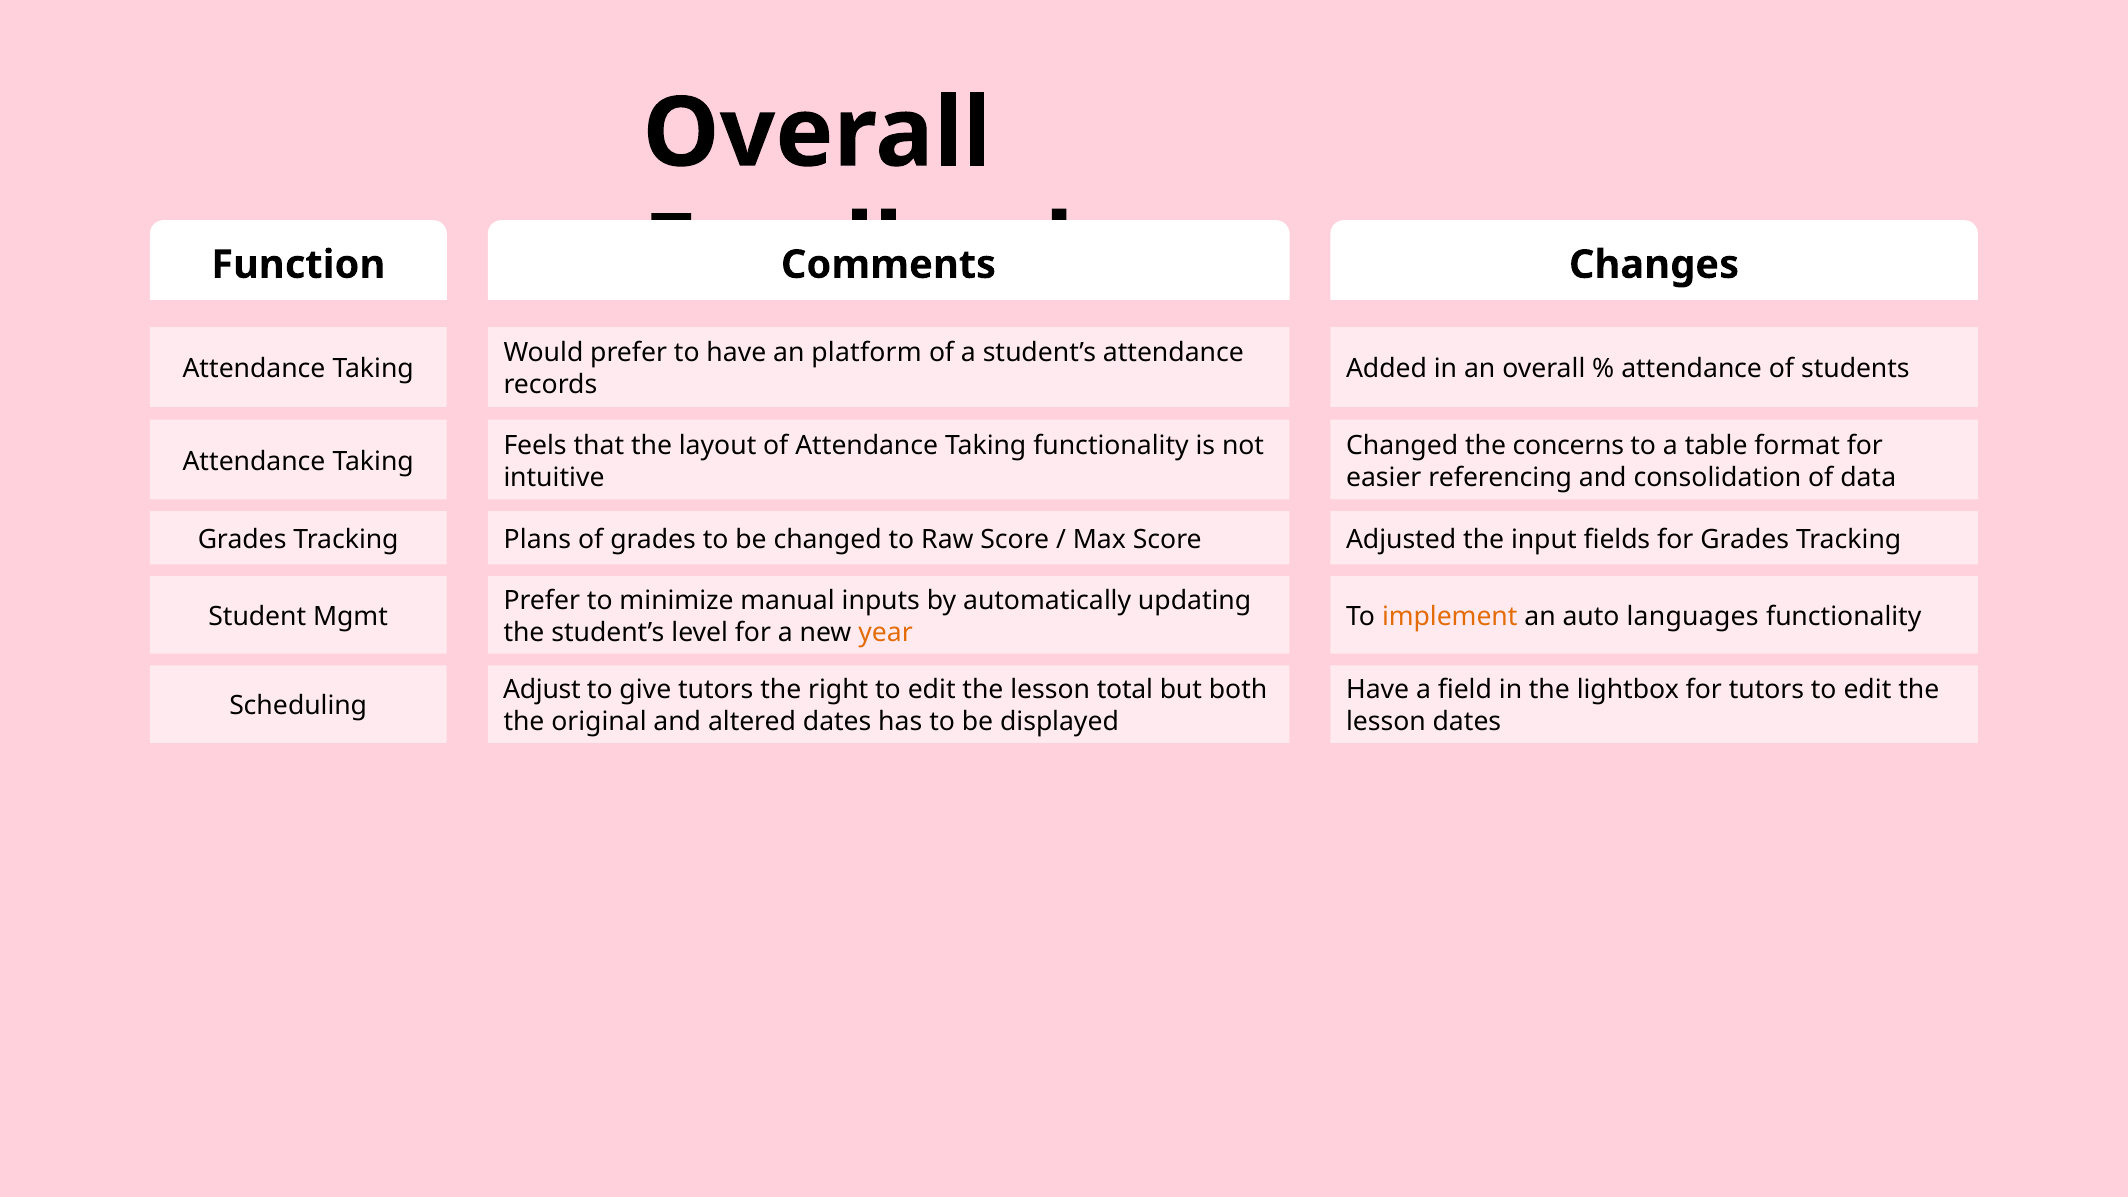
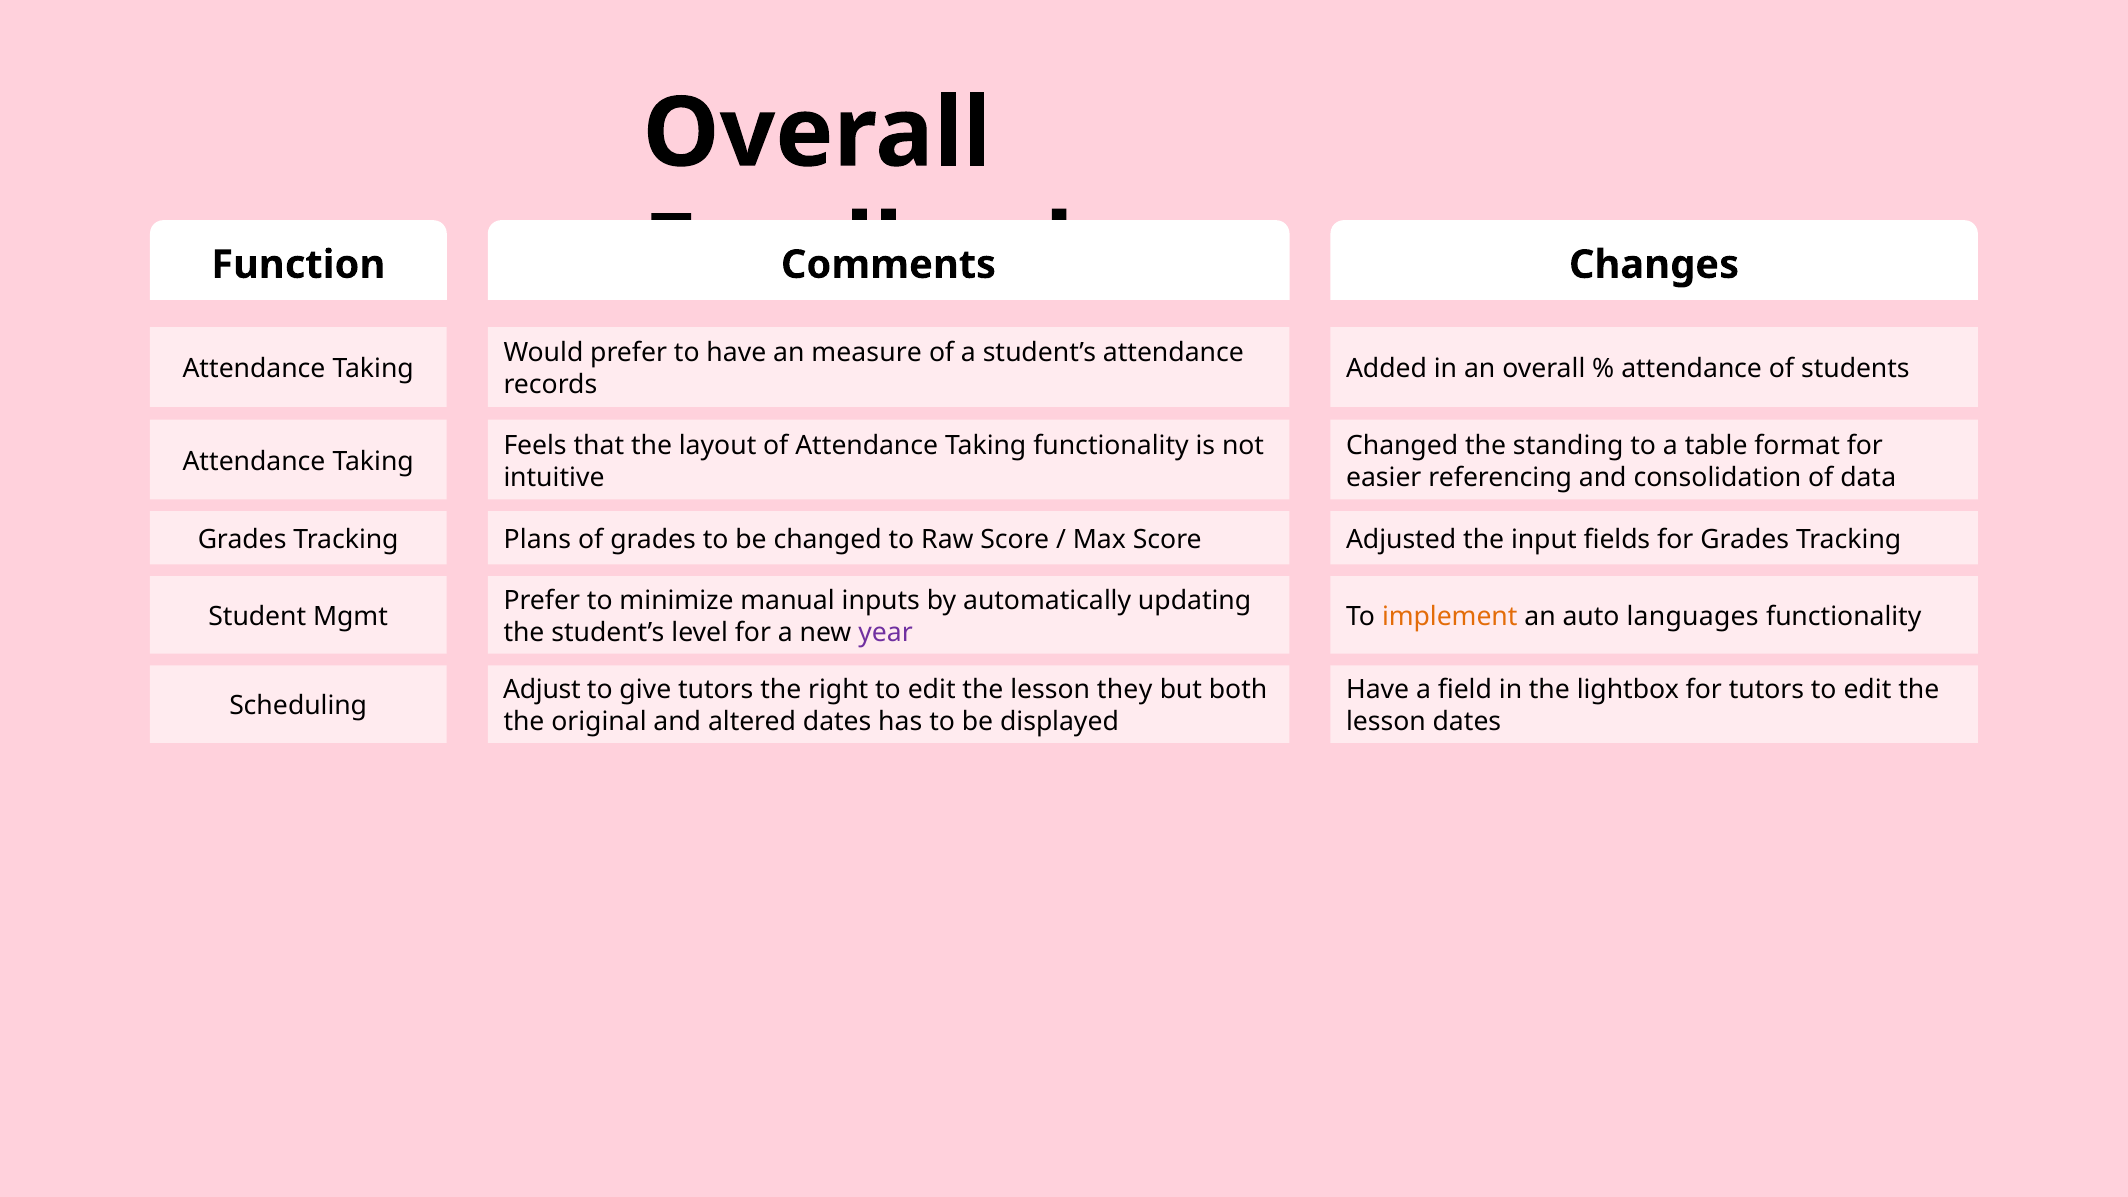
platform: platform -> measure (867, 353)
concerns: concerns -> standing (1568, 445)
year colour: orange -> purple (886, 633)
total: total -> they (1125, 690)
